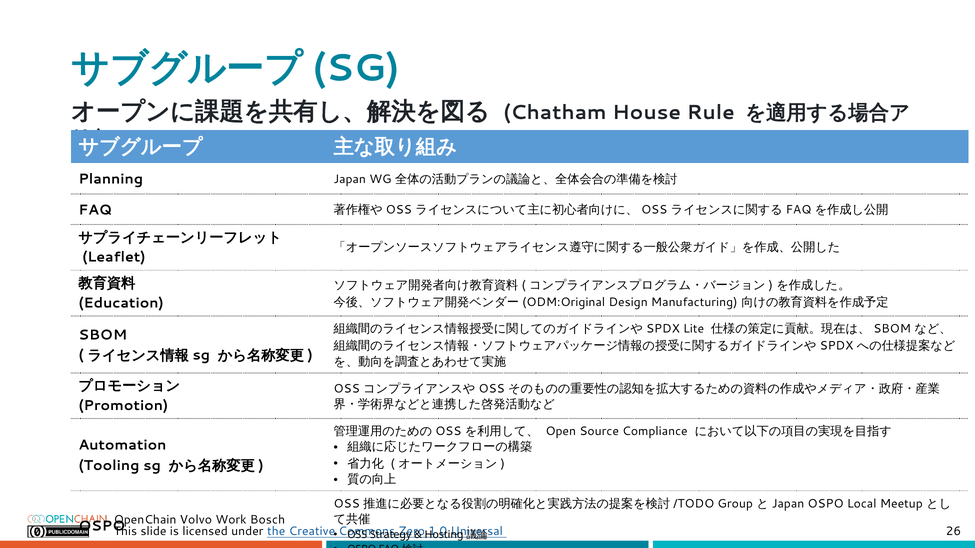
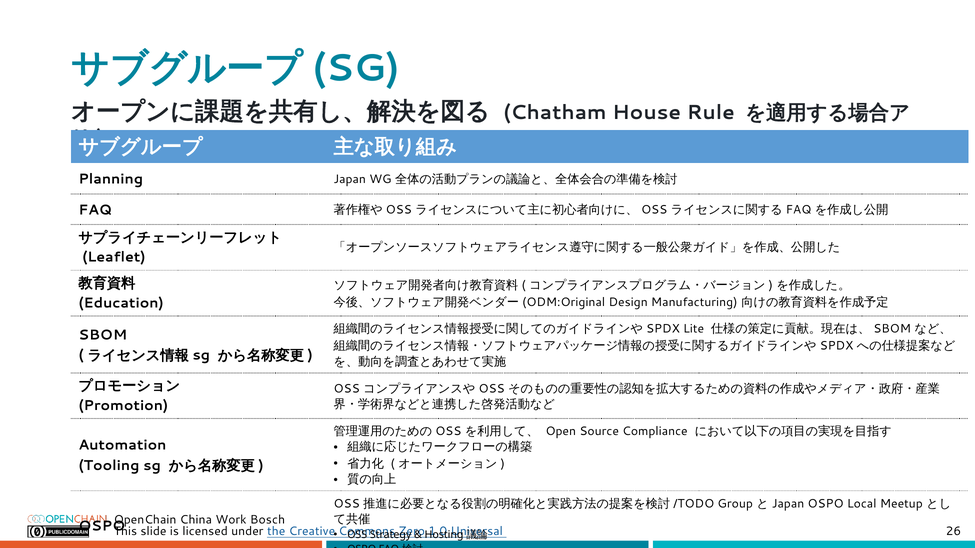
Volvo: Volvo -> China (196, 520)
